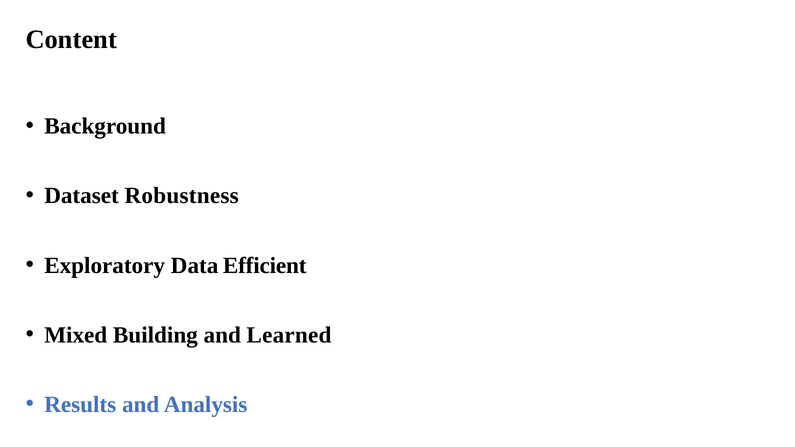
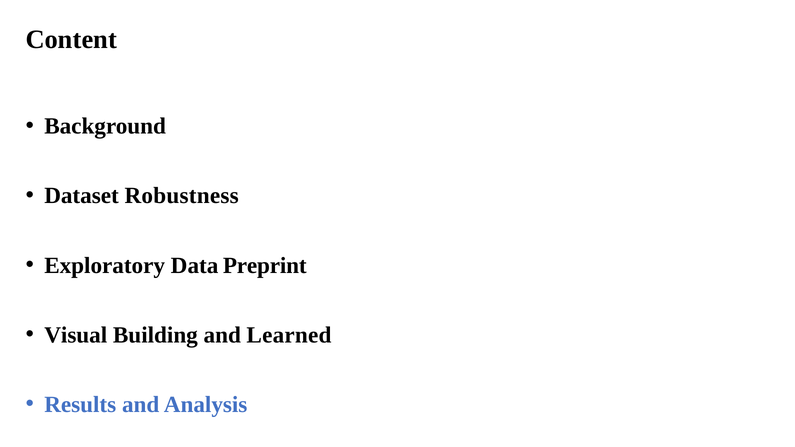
Efficient: Efficient -> Preprint (265, 266)
Mixed: Mixed -> Visual (76, 335)
